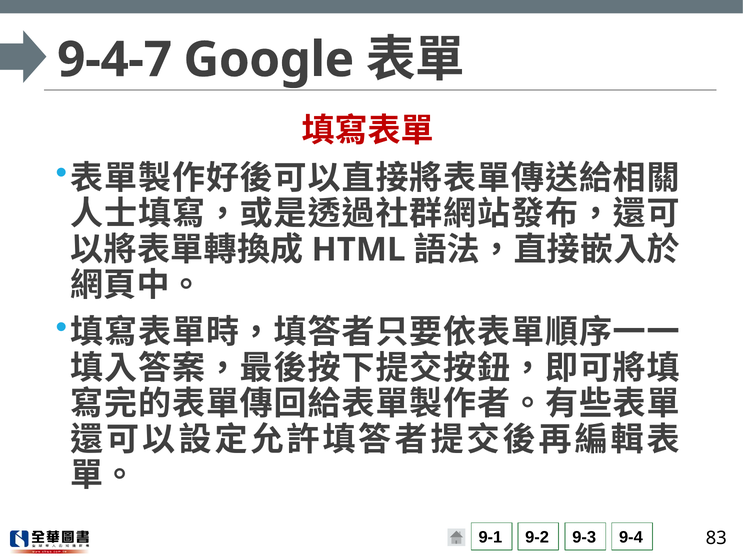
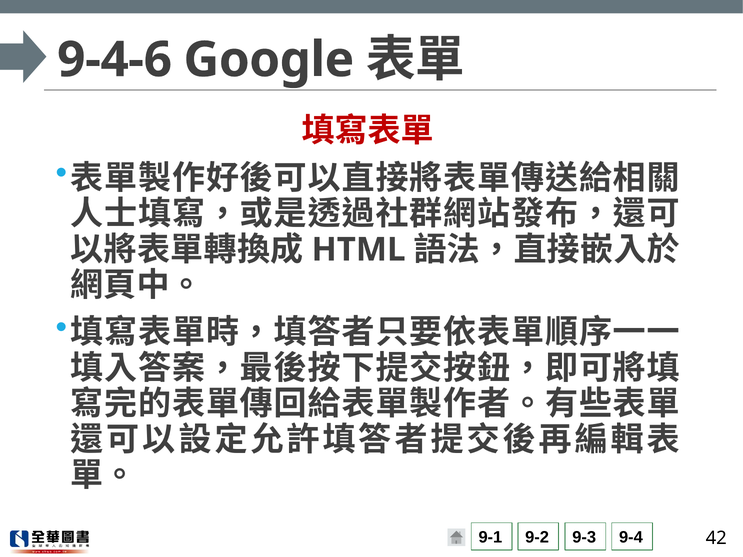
9-4-7: 9-4-7 -> 9-4-6 (115, 60)
83: 83 -> 42 (716, 539)
